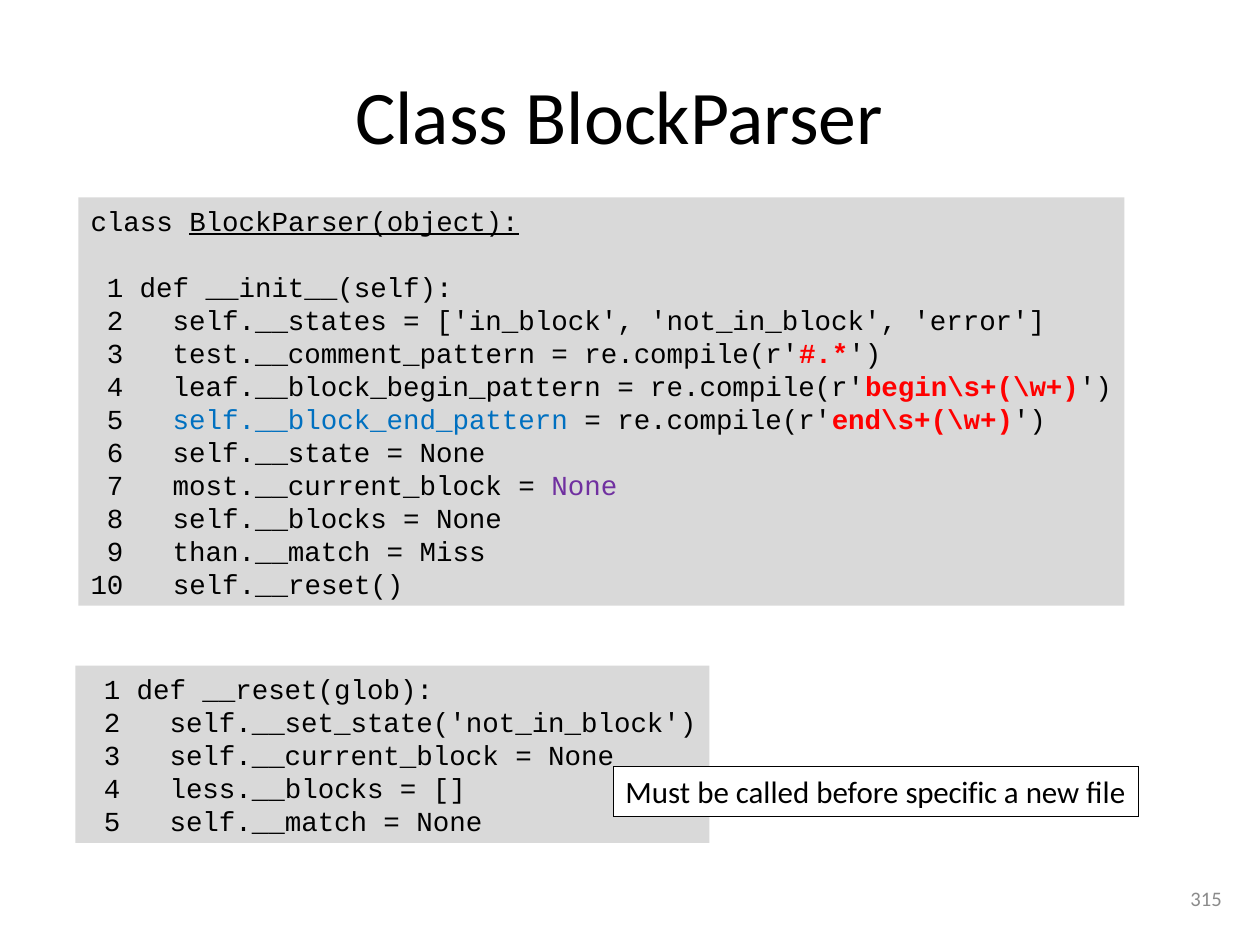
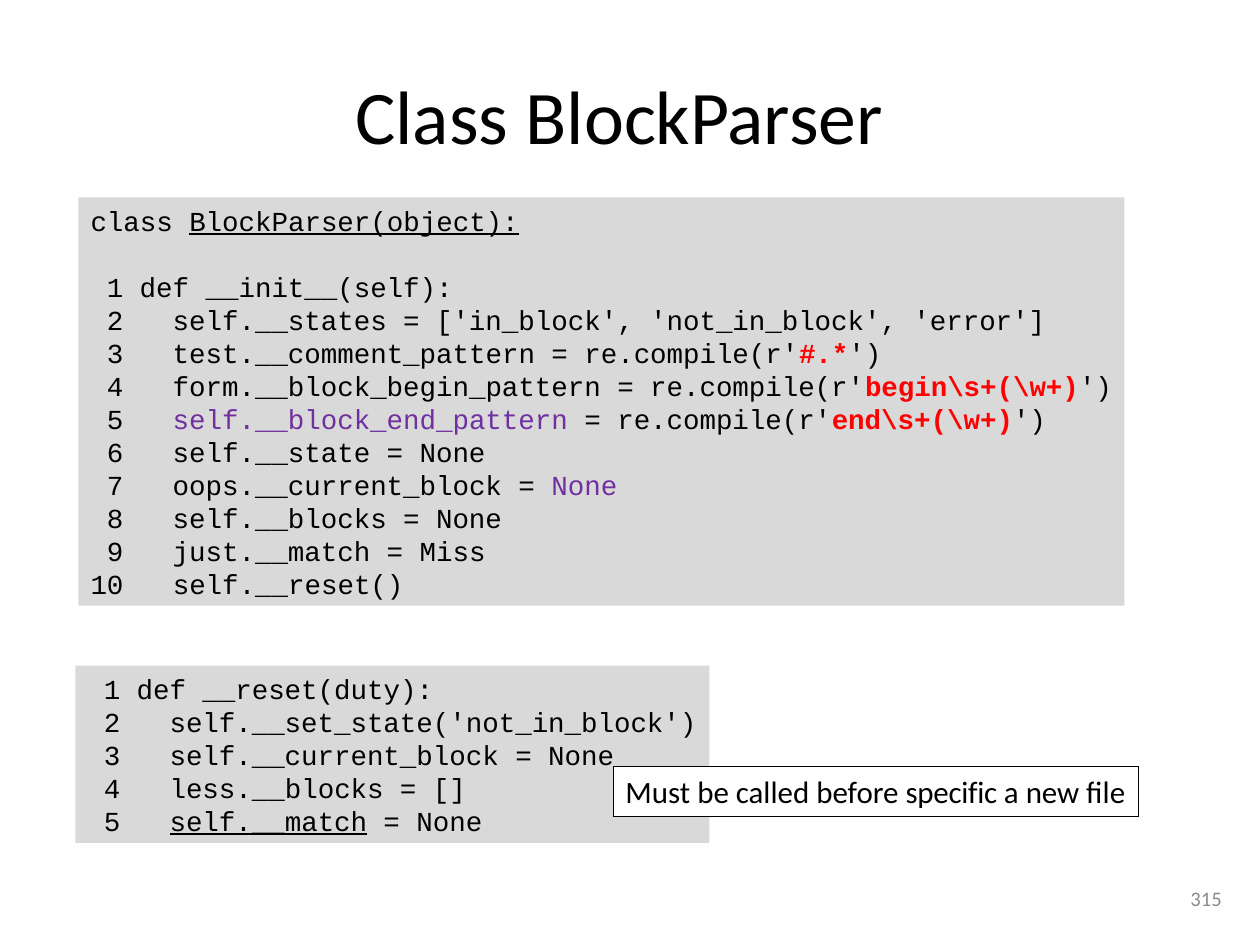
leaf.__block_begin_pattern: leaf.__block_begin_pattern -> form.__block_begin_pattern (387, 387)
self.__block_end_pattern colour: blue -> purple (370, 420)
most.__current_block: most.__current_block -> oops.__current_block (337, 486)
than.__match: than.__match -> just.__match (272, 552)
__reset(glob: __reset(glob -> __reset(duty (318, 690)
self.__match underline: none -> present (268, 822)
